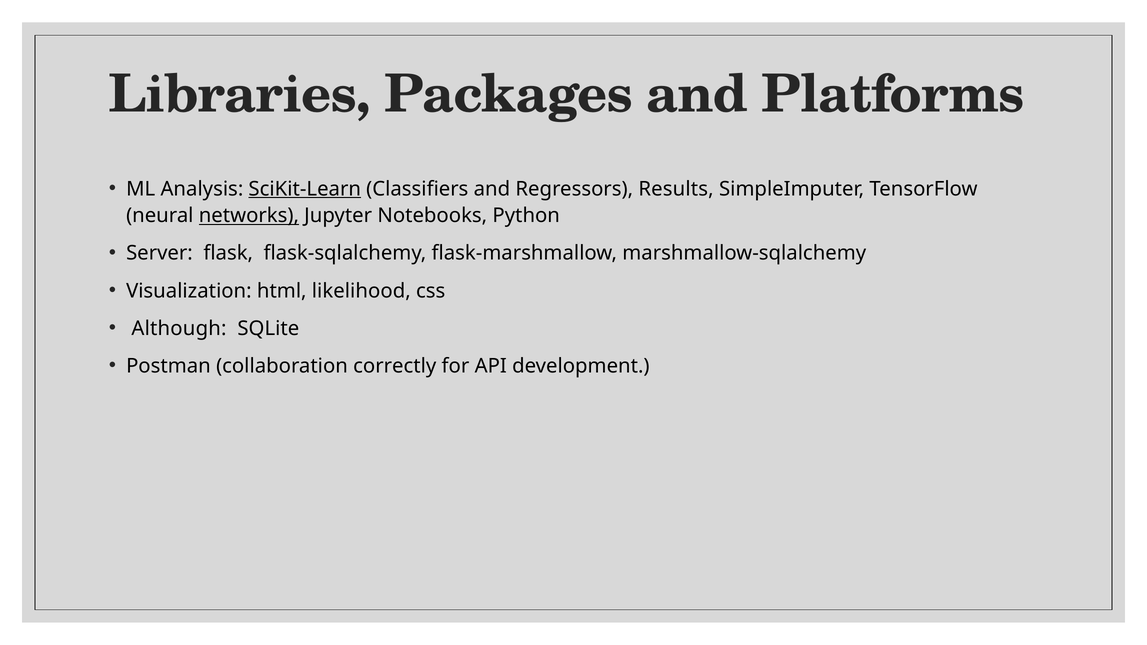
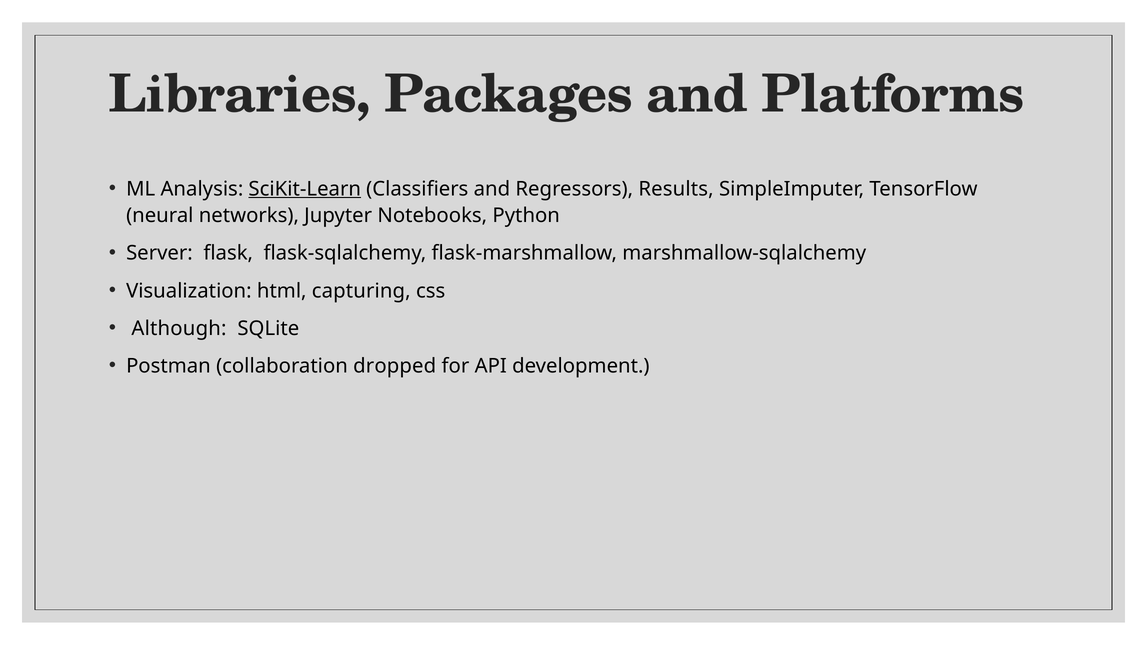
networks underline: present -> none (249, 216)
likelihood: likelihood -> capturing (361, 291)
correctly: correctly -> dropped (395, 366)
